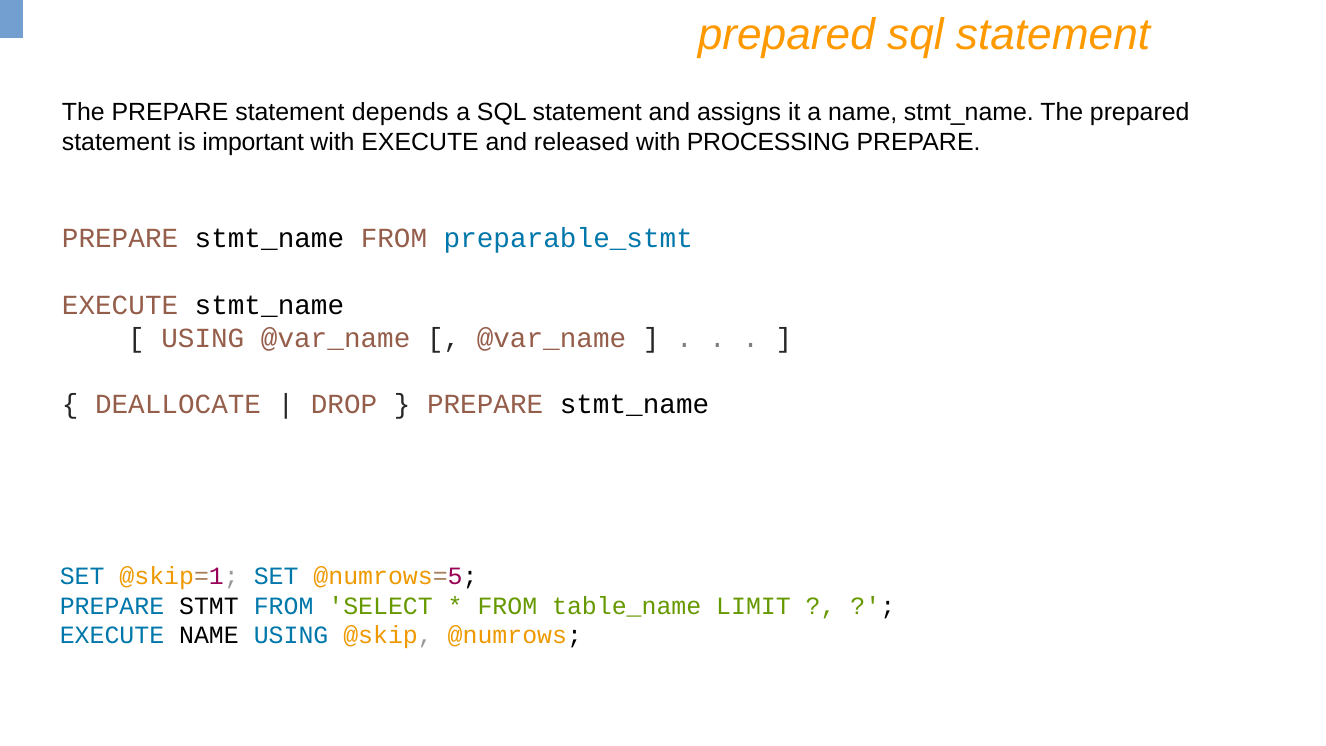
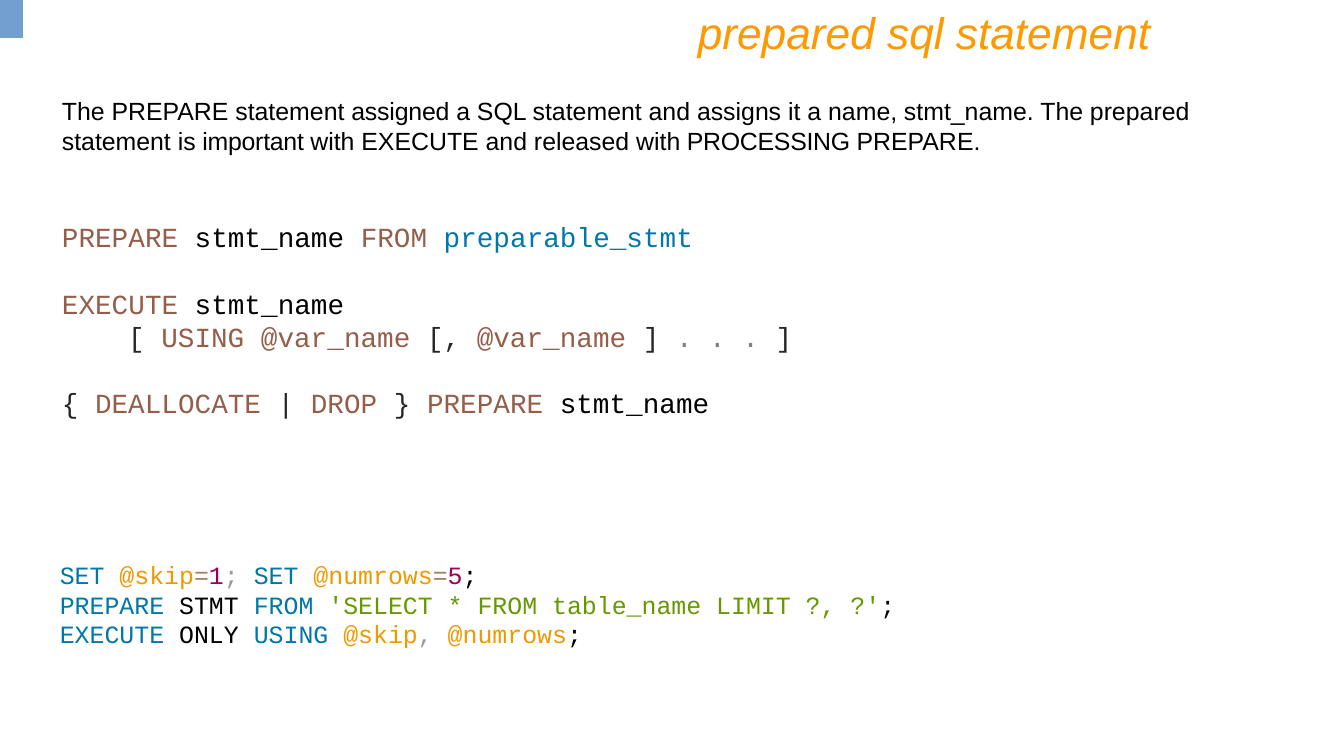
depends: depends -> assigned (400, 113)
EXECUTE NAME: NAME -> ONLY (209, 636)
